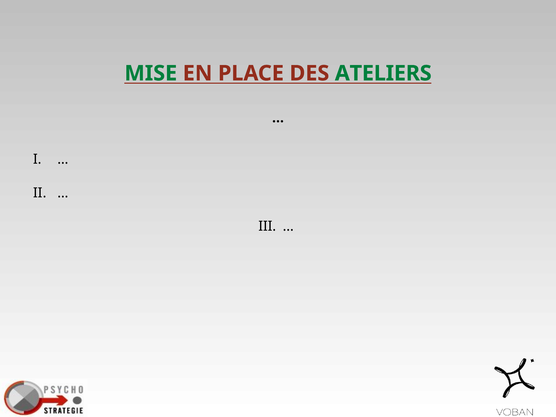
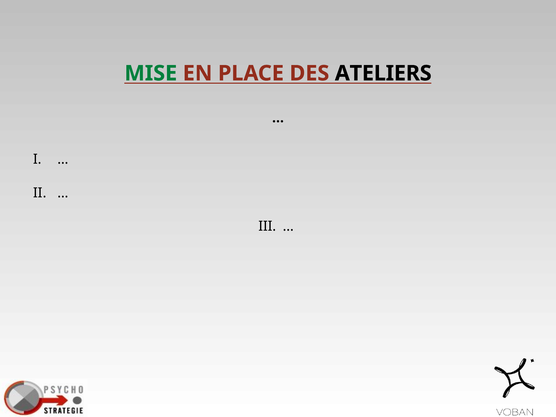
ATELIERS colour: green -> black (383, 73)
